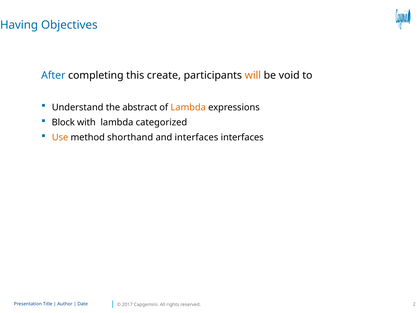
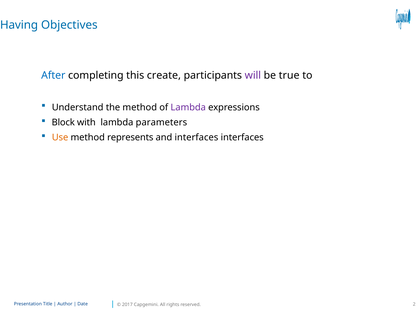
will colour: orange -> purple (253, 76)
void: void -> true (289, 76)
the abstract: abstract -> method (140, 108)
Lambda colour: orange -> purple (188, 108)
categorized: categorized -> parameters (161, 123)
shorthand: shorthand -> represents (130, 138)
